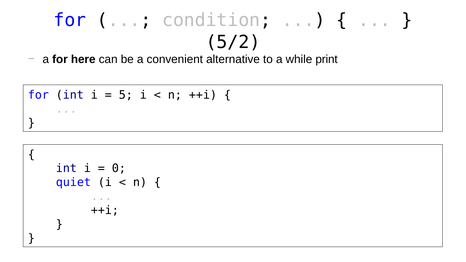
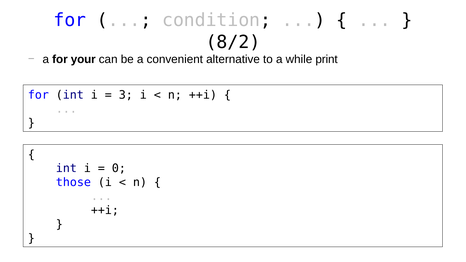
5/2: 5/2 -> 8/2 (233, 42)
here: here -> your (83, 59)
5: 5 -> 3 (126, 95)
quiet: quiet -> those (73, 183)
